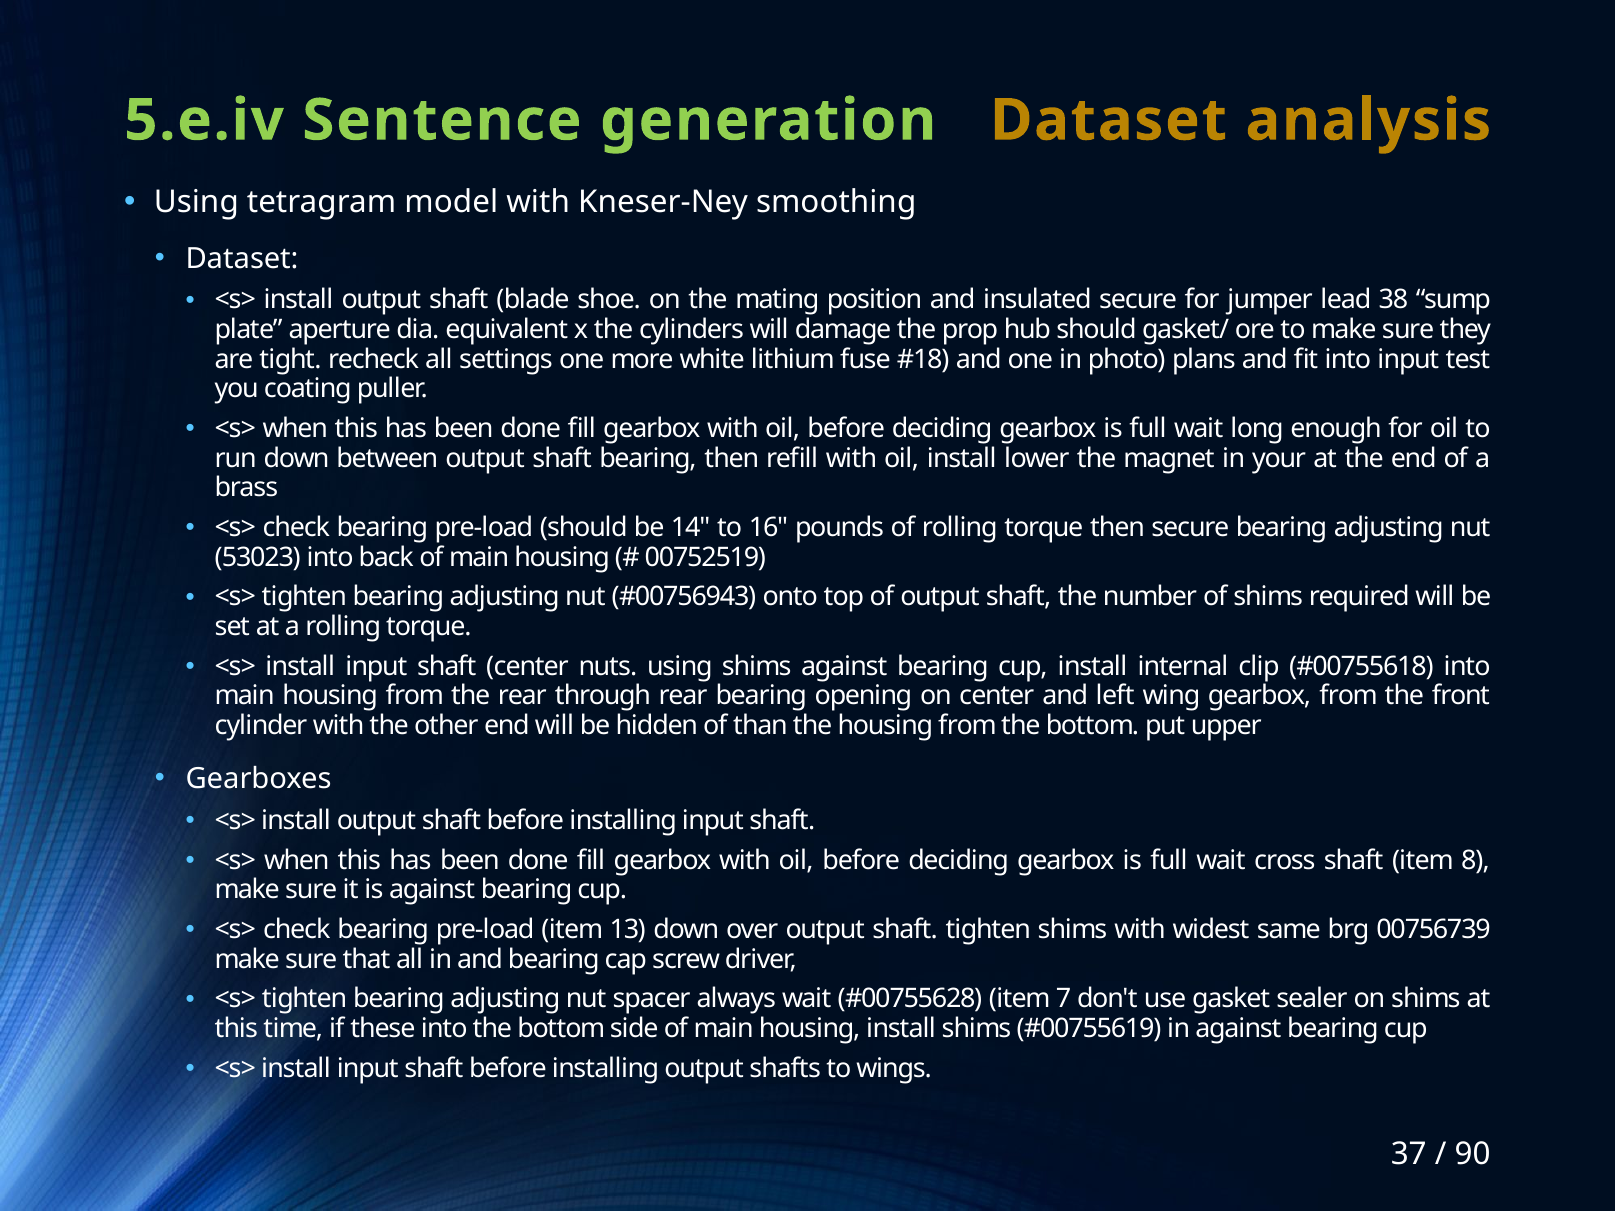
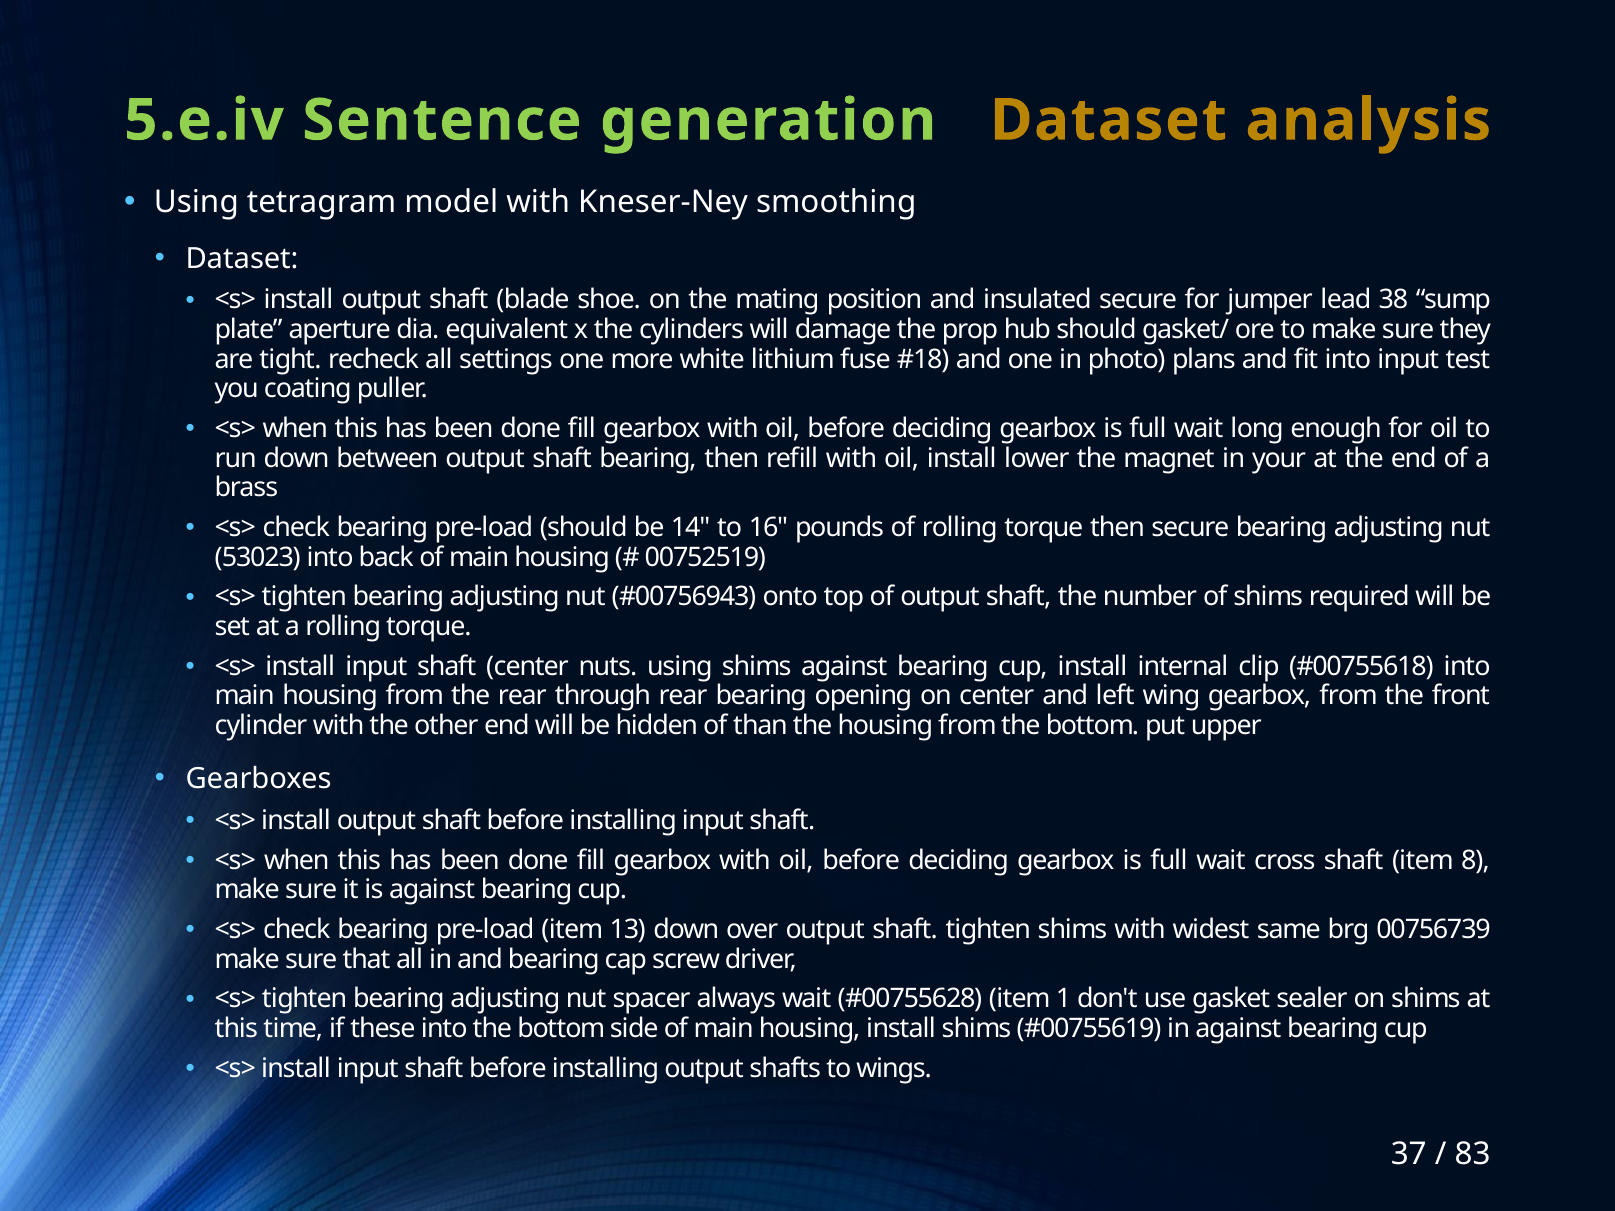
7: 7 -> 1 (1063, 999)
90: 90 -> 83 (1473, 1154)
